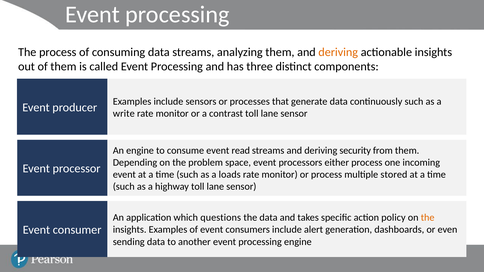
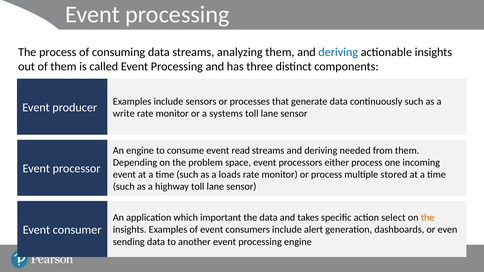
deriving colour: orange -> blue (338, 52)
contrast: contrast -> systems (226, 114)
security: security -> needed (355, 151)
questions: questions -> important (221, 218)
policy: policy -> select (393, 218)
